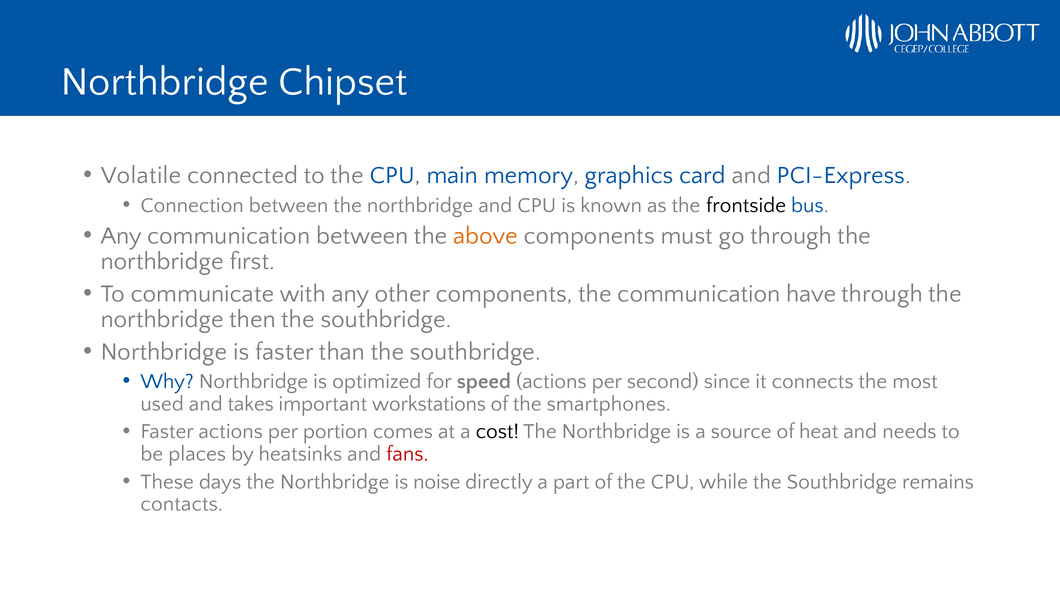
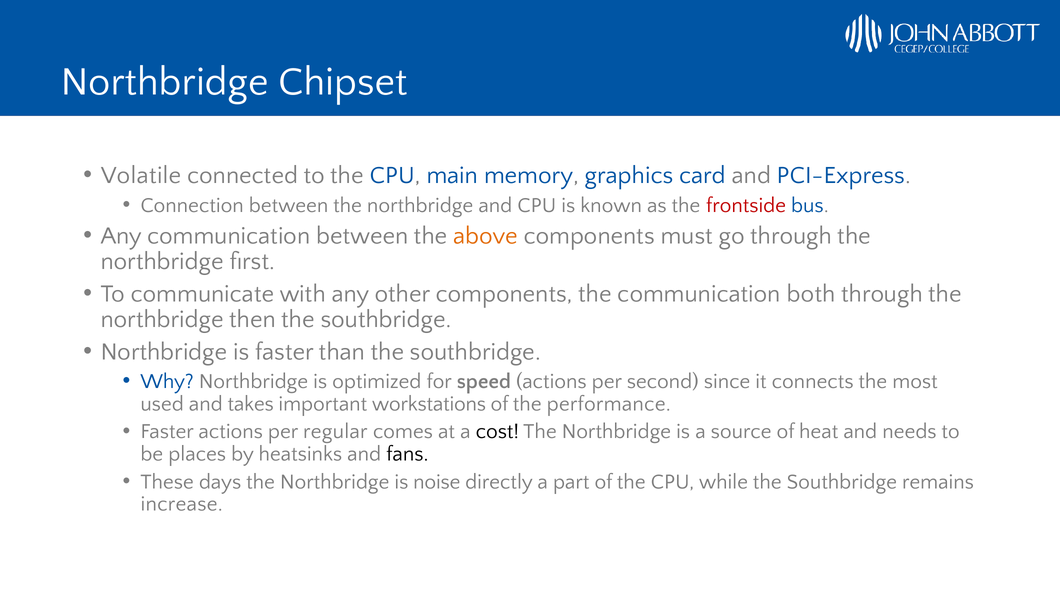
frontside colour: black -> red (746, 205)
have: have -> both (811, 294)
smartphones: smartphones -> performance (609, 404)
portion: portion -> regular (335, 432)
fans colour: red -> black (407, 454)
contacts: contacts -> increase (182, 504)
